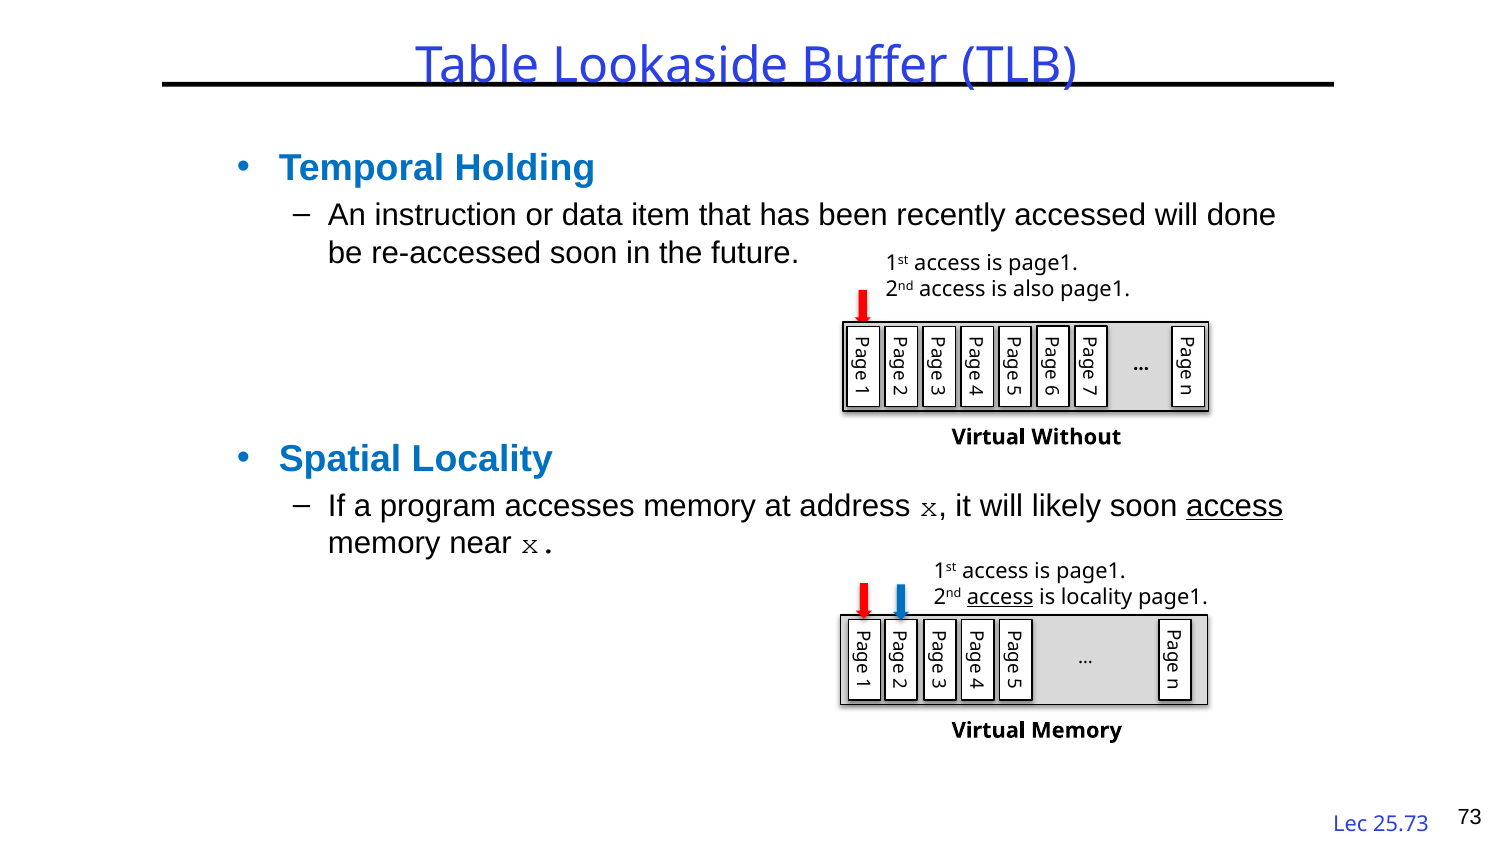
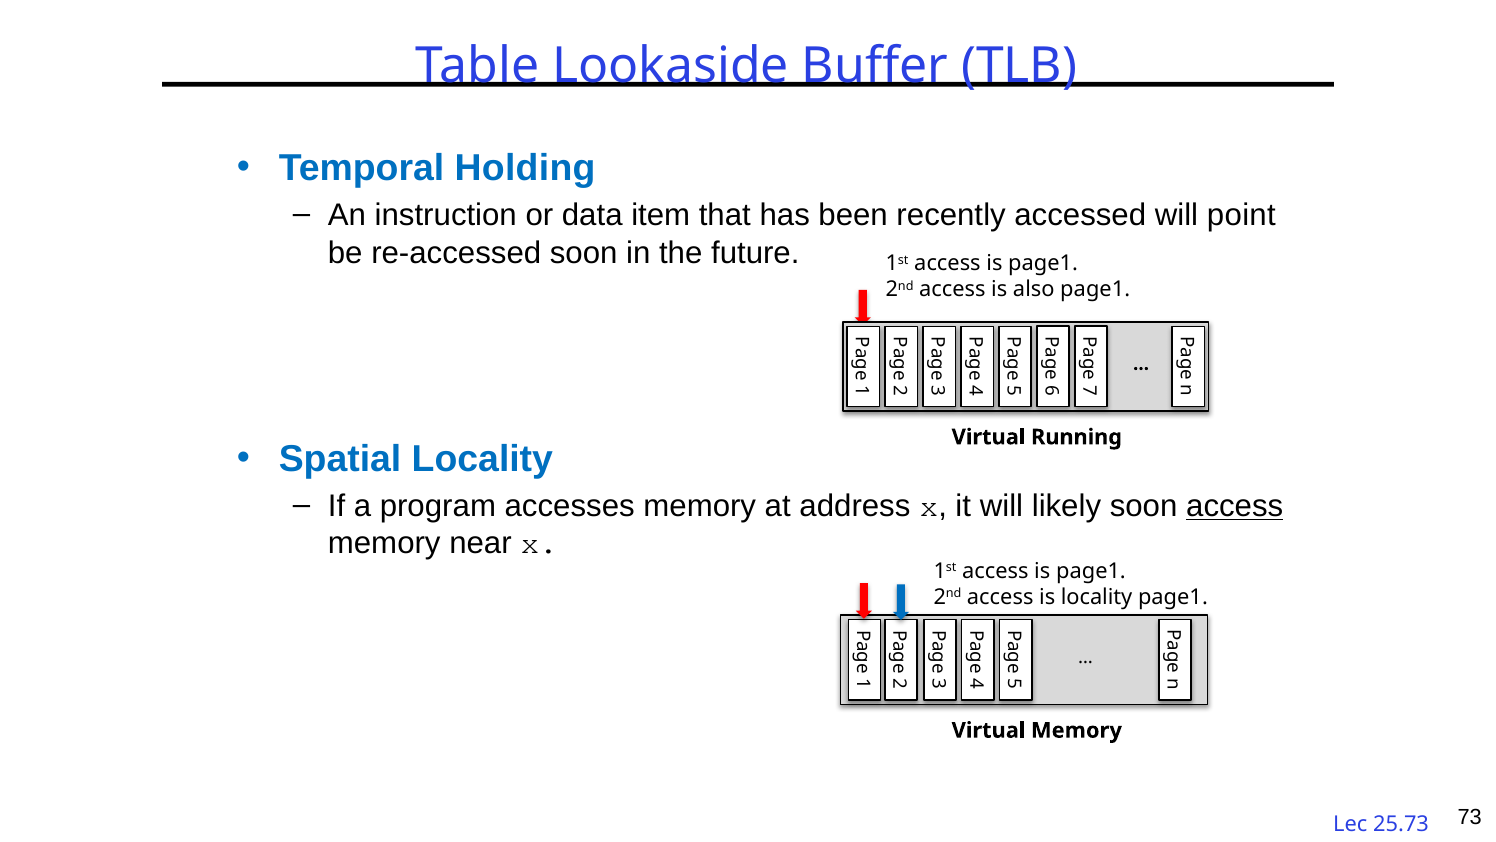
done: done -> point (1241, 215)
Without: Without -> Running (1077, 437)
access underline: present -> none (1000, 597)
